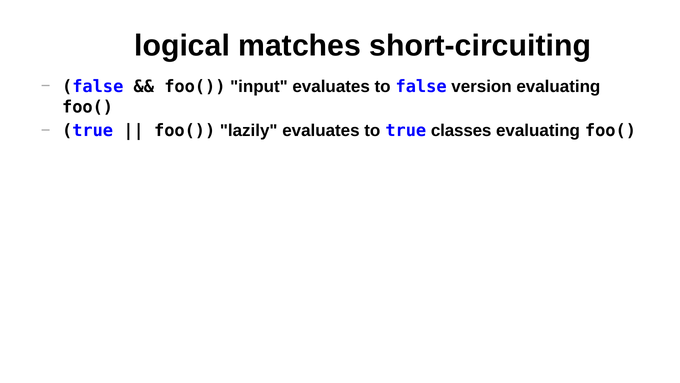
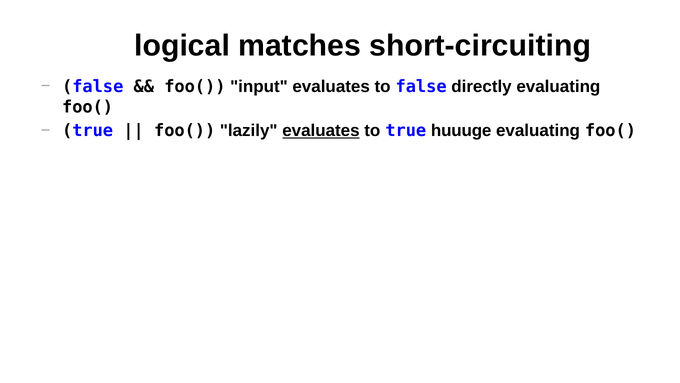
version: version -> directly (482, 86)
evaluates underline: none -> present (321, 131)
classes: classes -> huuuge (461, 131)
